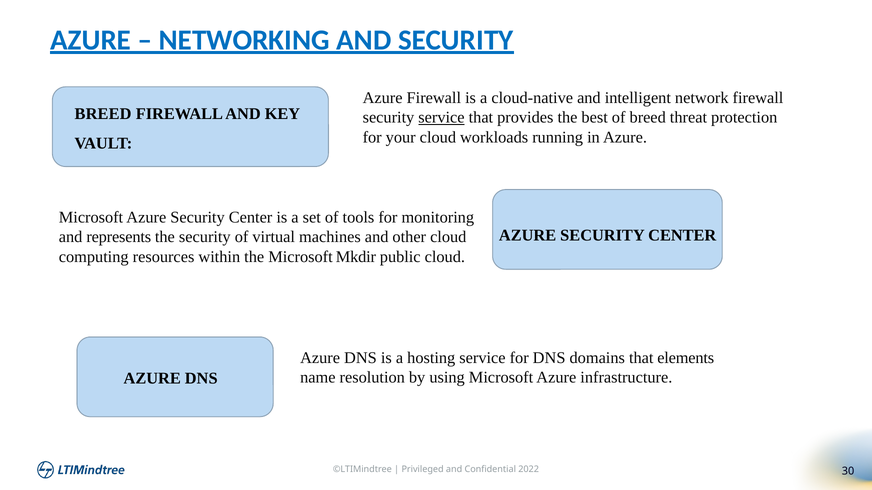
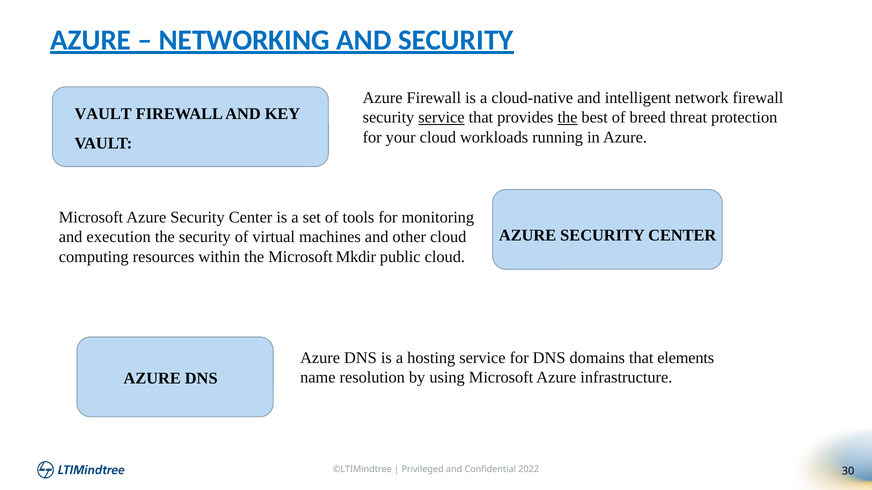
BREED: BREED -> VAULT (103, 114)
the underline: none -> present (568, 118)
represents: represents -> execution (119, 237)
